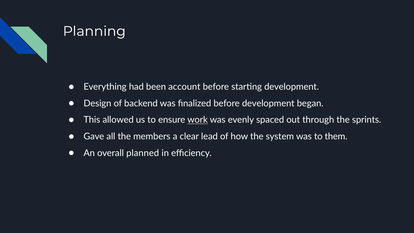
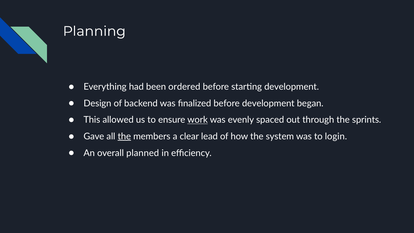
account: account -> ordered (184, 87)
the underline: none -> present (124, 136)
them: them -> login (336, 136)
